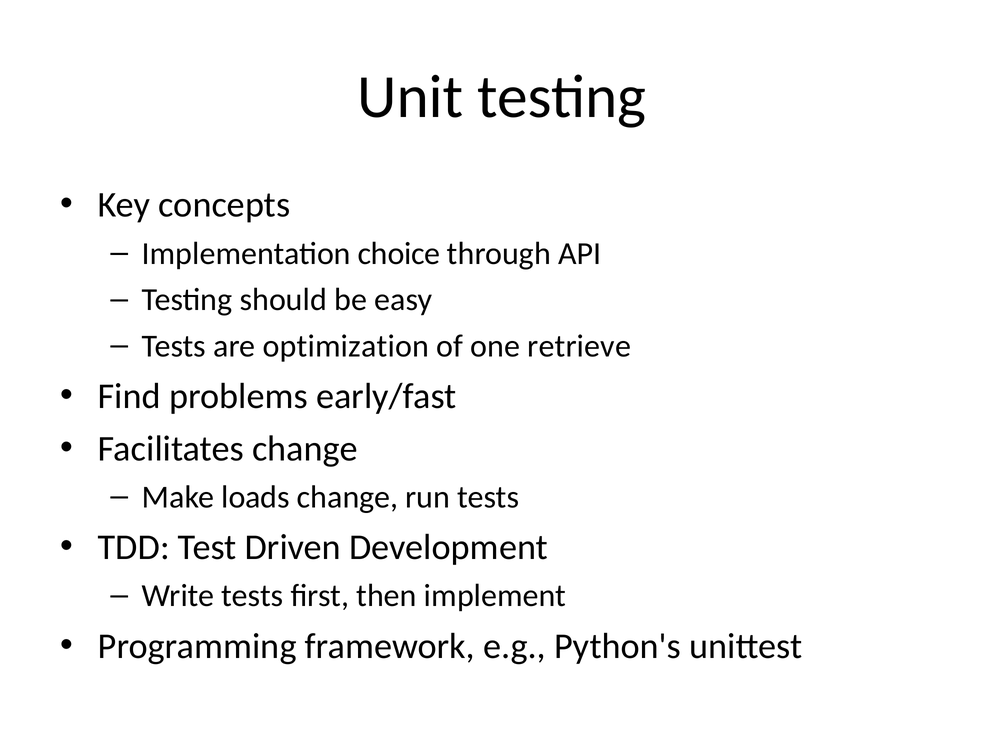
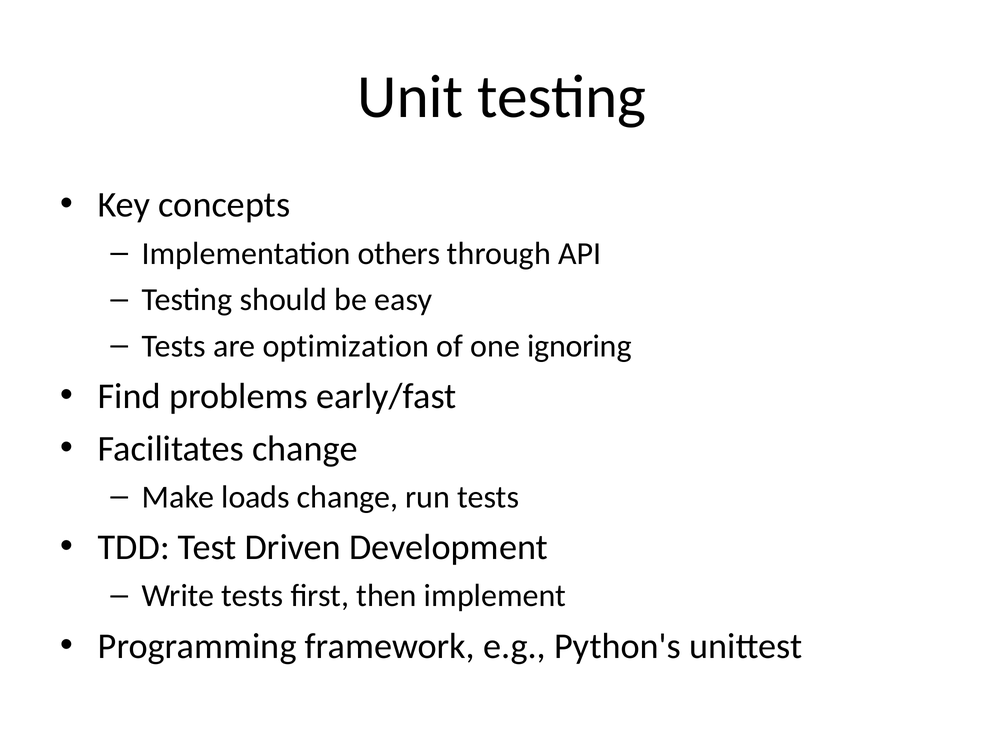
choice: choice -> others (399, 254)
retrieve: retrieve -> ignoring (579, 346)
